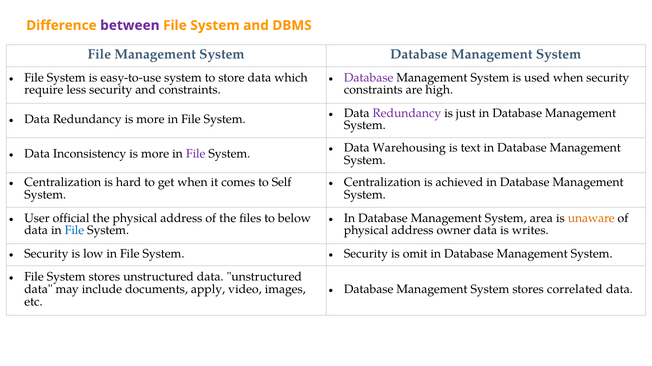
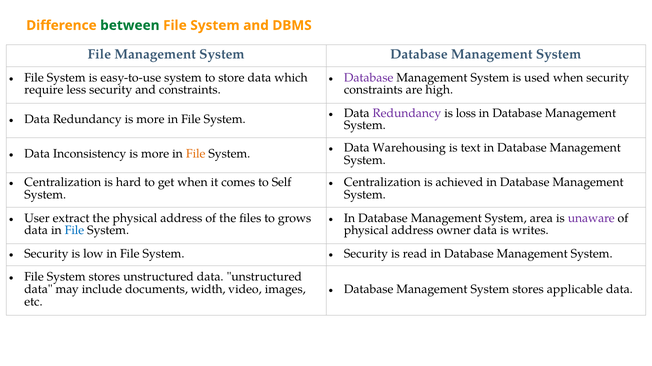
between colour: purple -> green (130, 25)
just: just -> loss (466, 113)
File colour: purple -> orange (196, 154)
official: official -> extract (71, 219)
below: below -> grows (295, 219)
unaware colour: orange -> purple (591, 219)
omit: omit -> read (415, 254)
correlated: correlated -> applicable (575, 290)
apply: apply -> width (208, 290)
